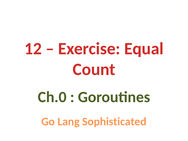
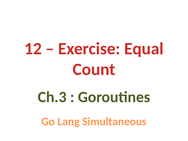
Ch.0: Ch.0 -> Ch.3 (52, 97)
Sophisticated: Sophisticated -> Simultaneous (114, 122)
